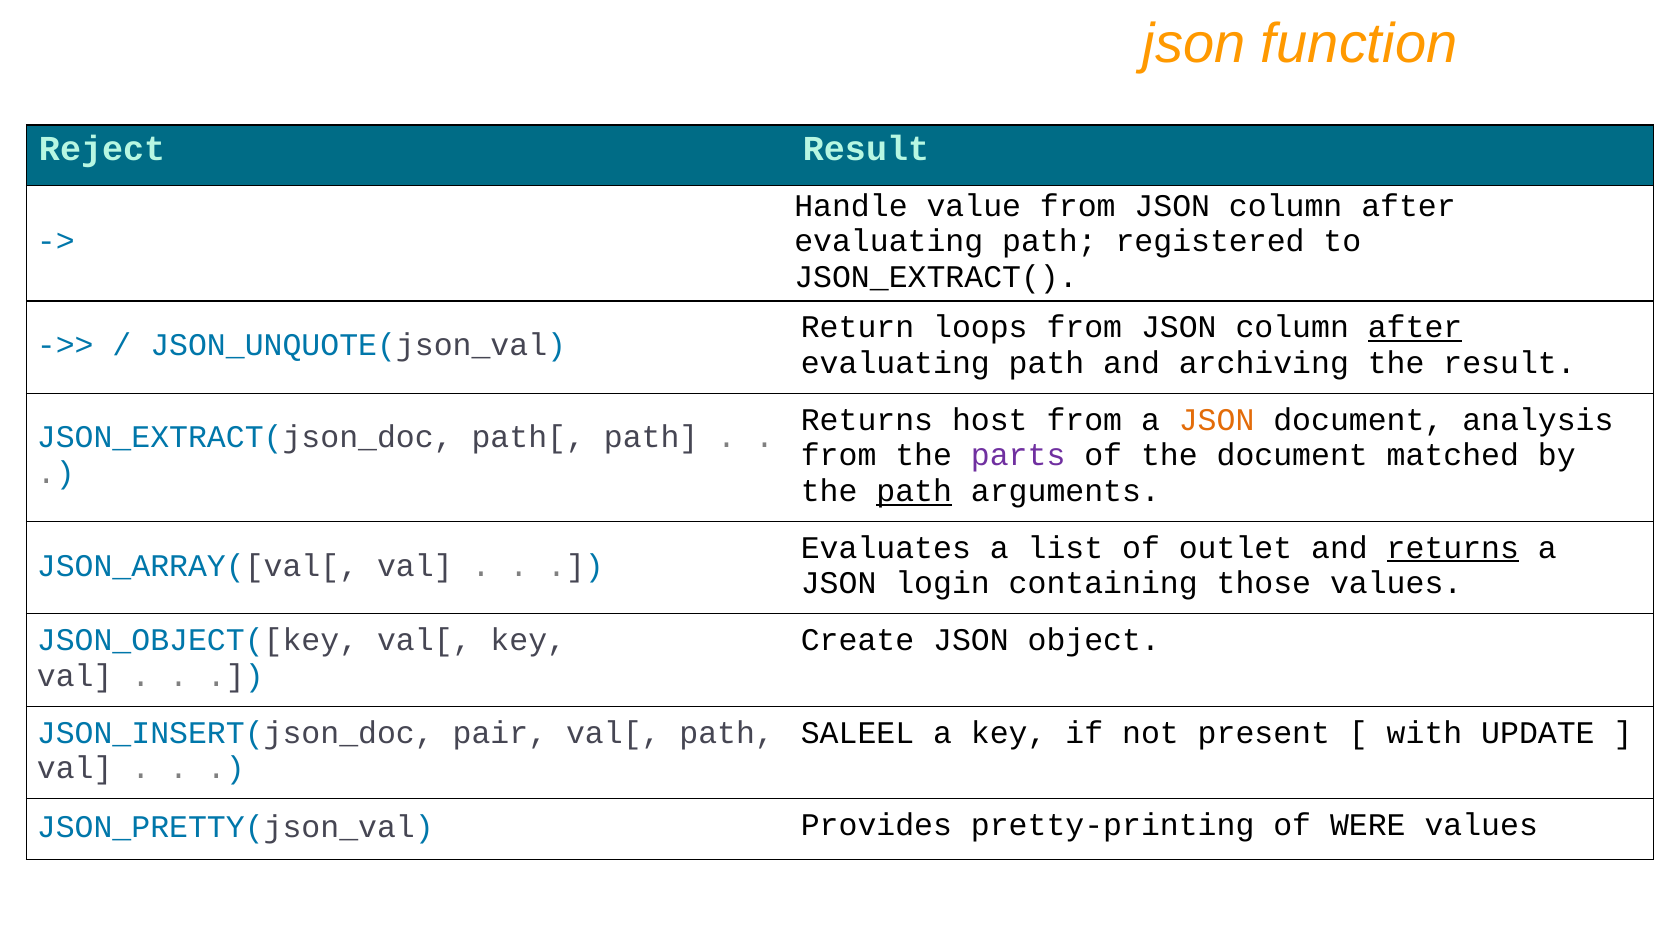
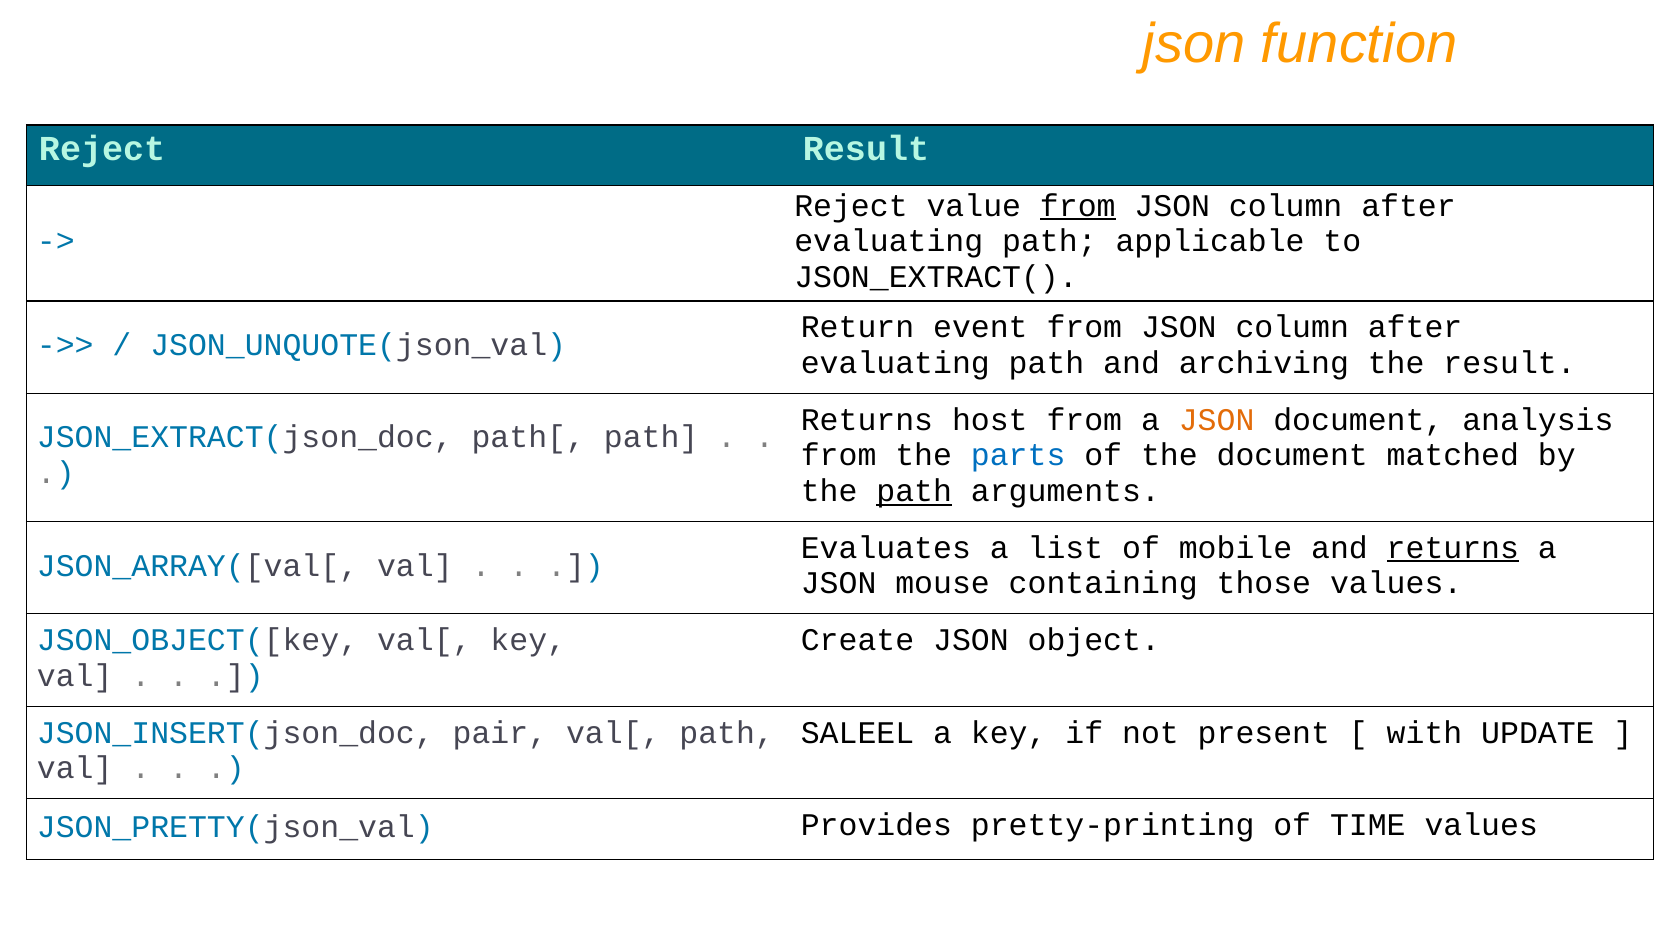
Handle: Handle -> Reject (851, 206)
from underline: none -> present (1078, 206)
registered: registered -> applicable (1210, 241)
loops: loops -> event (980, 327)
after underline: present -> none (1415, 327)
parts colour: purple -> blue (1018, 455)
outlet: outlet -> mobile (1236, 548)
login: login -> mouse (943, 584)
WERE: WERE -> TIME (1368, 825)
